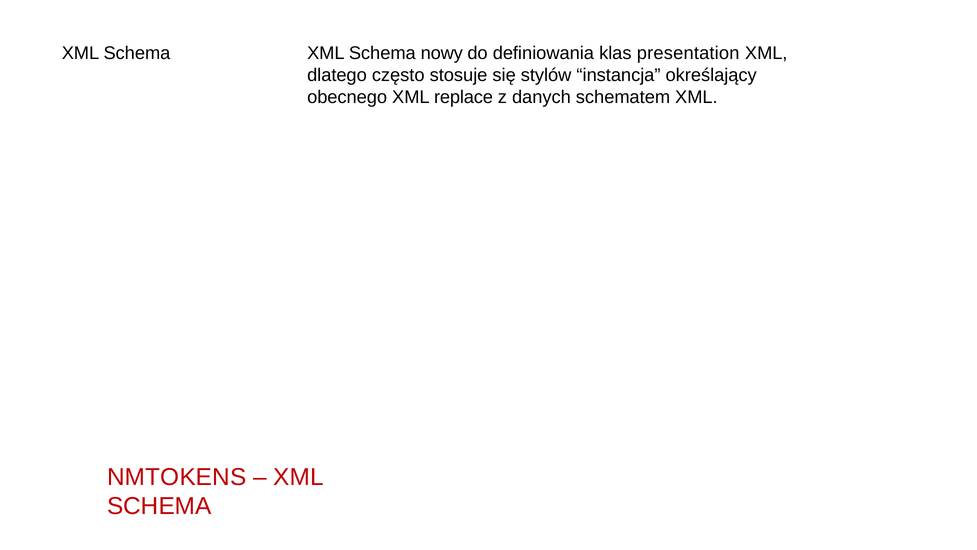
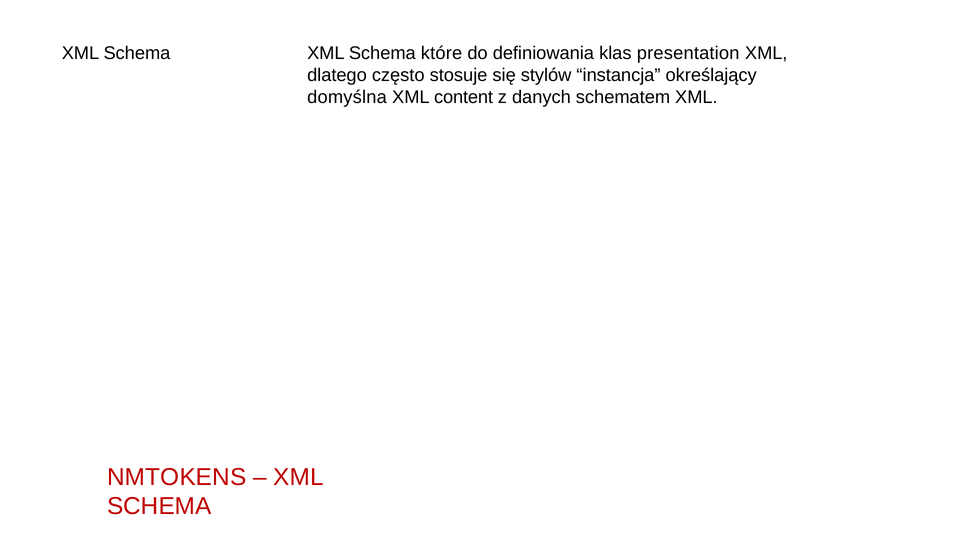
nowy: nowy -> które (442, 53)
obecnego: obecnego -> domyślna (347, 97)
replace: replace -> content (464, 97)
